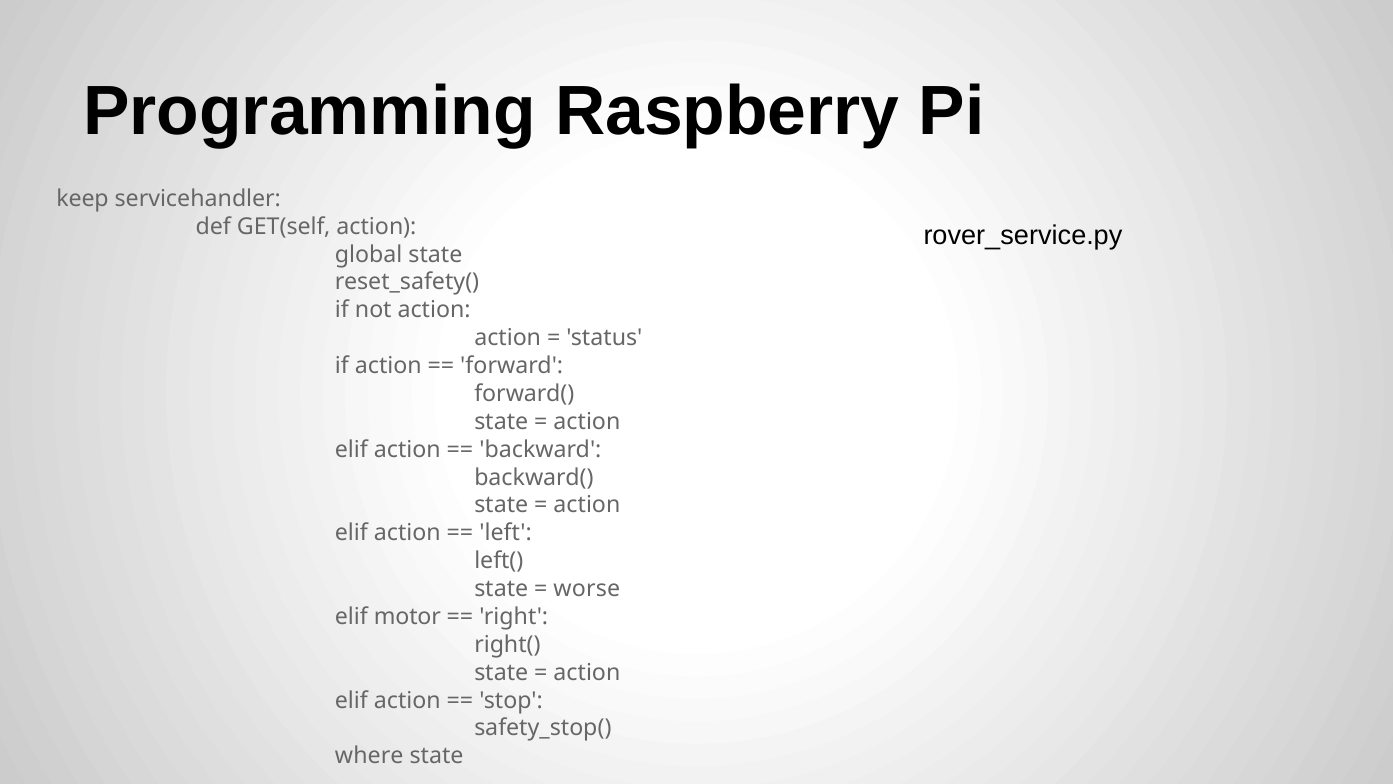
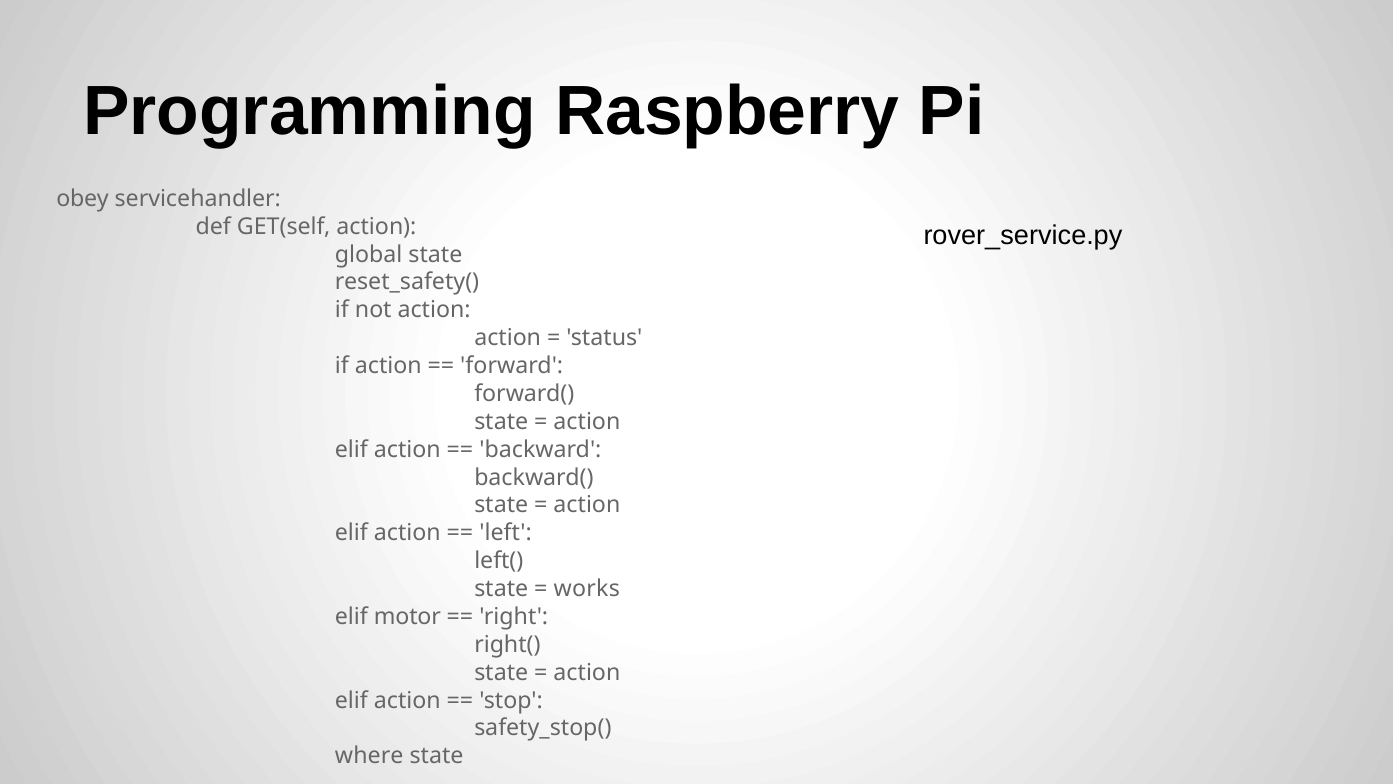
keep: keep -> obey (83, 199)
worse: worse -> works (587, 589)
